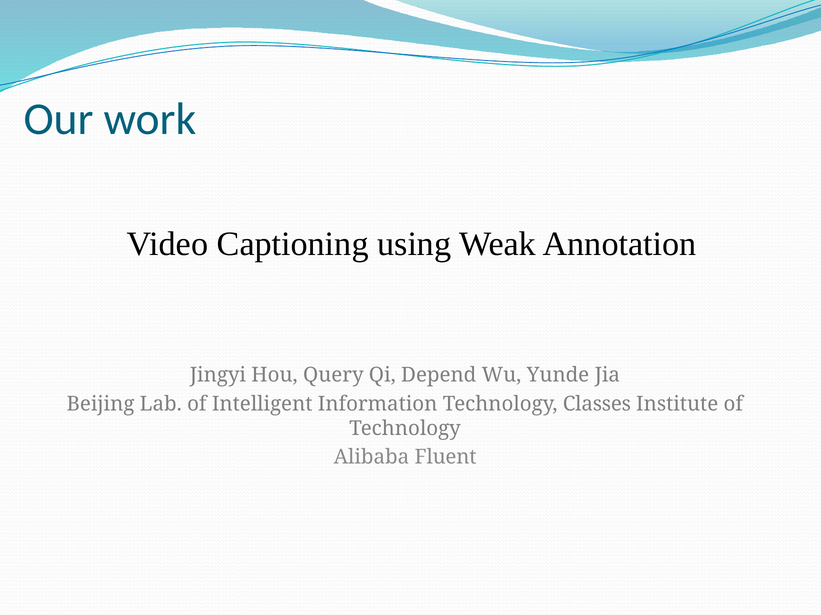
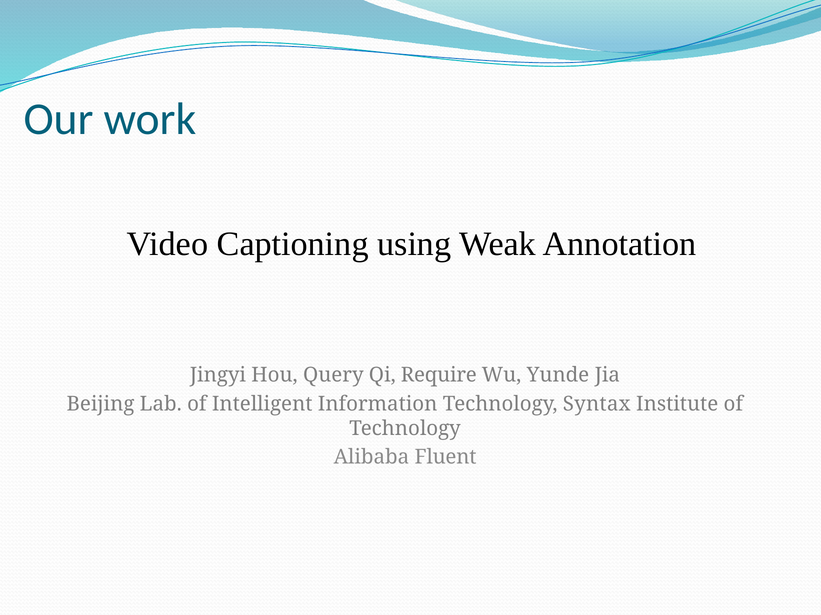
Depend: Depend -> Require (439, 376)
Classes: Classes -> Syntax (597, 404)
